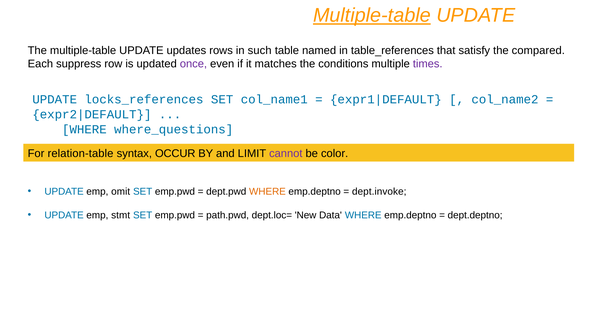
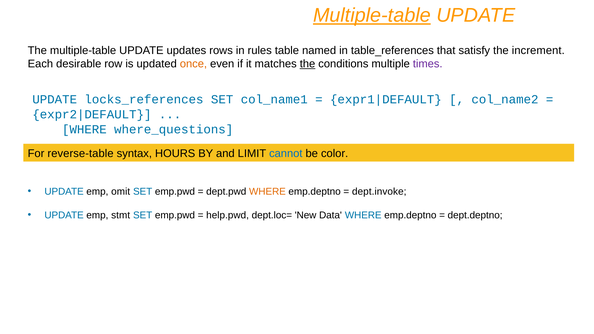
such: such -> rules (260, 50)
compared: compared -> increment (538, 50)
suppress: suppress -> desirable (79, 64)
once colour: purple -> orange (193, 64)
the underline: none -> present (307, 64)
relation-table: relation-table -> reverse-table (81, 153)
OCCUR: OCCUR -> HOURS (175, 153)
cannot colour: purple -> blue (286, 153)
path.pwd: path.pwd -> help.pwd (228, 215)
